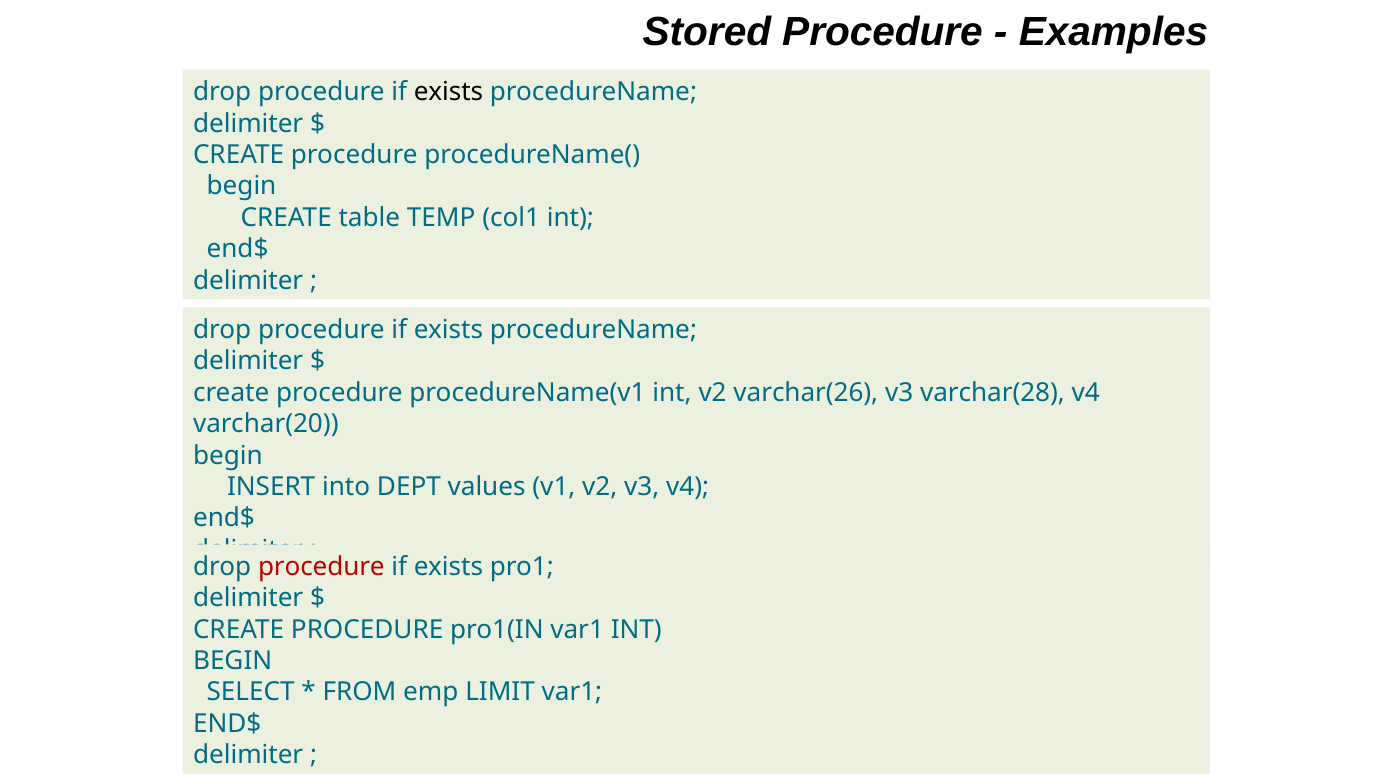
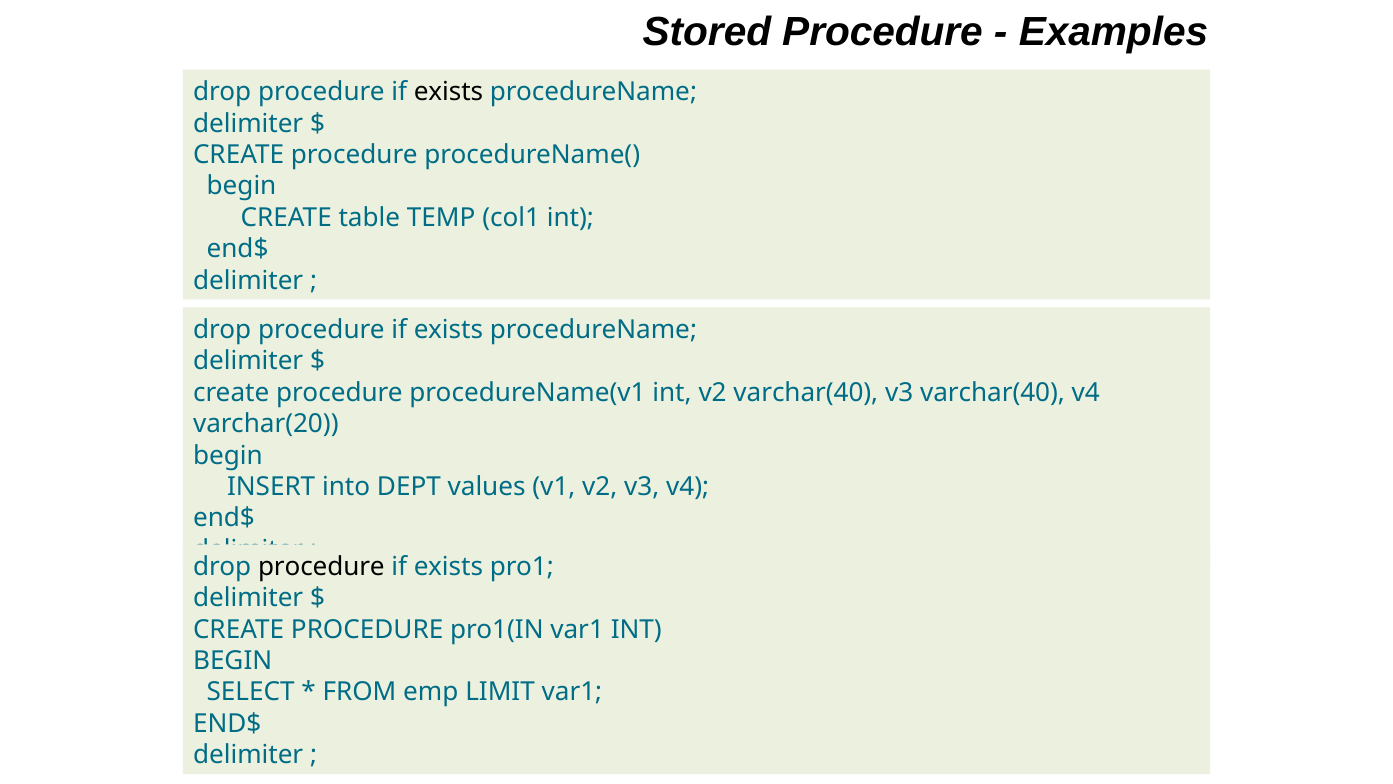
v2 varchar(26: varchar(26 -> varchar(40 (806, 393)
v3 varchar(28: varchar(28 -> varchar(40 (992, 393)
procedure colour: red -> black (321, 567)
